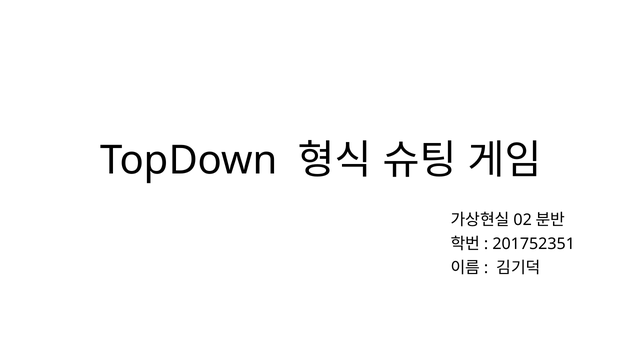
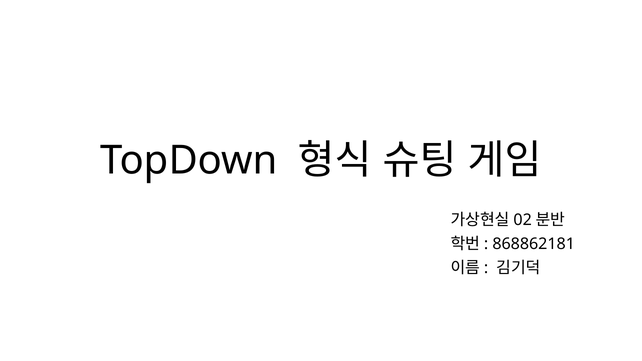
201752351: 201752351 -> 868862181 (534, 244)
